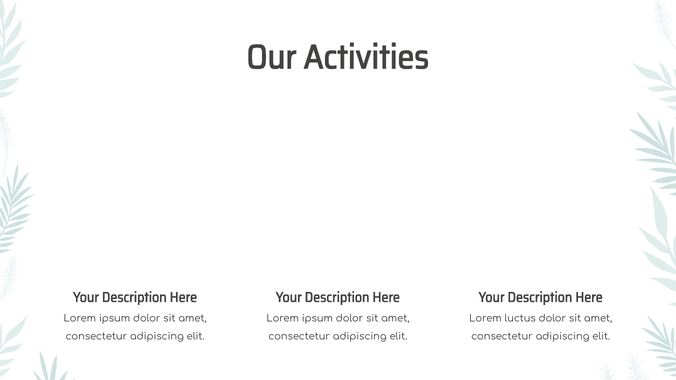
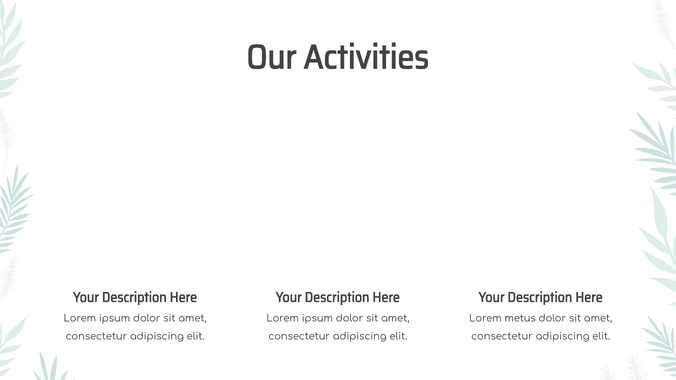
luctus: luctus -> metus (520, 319)
